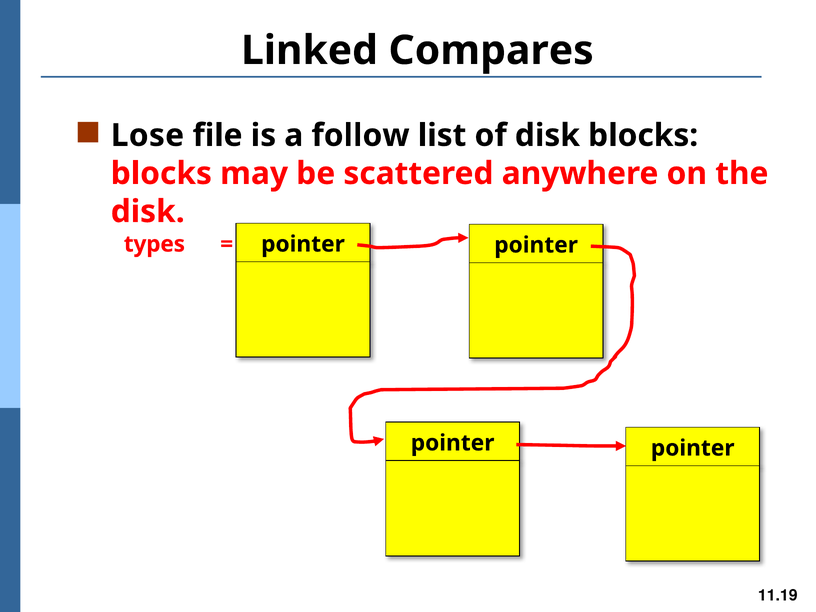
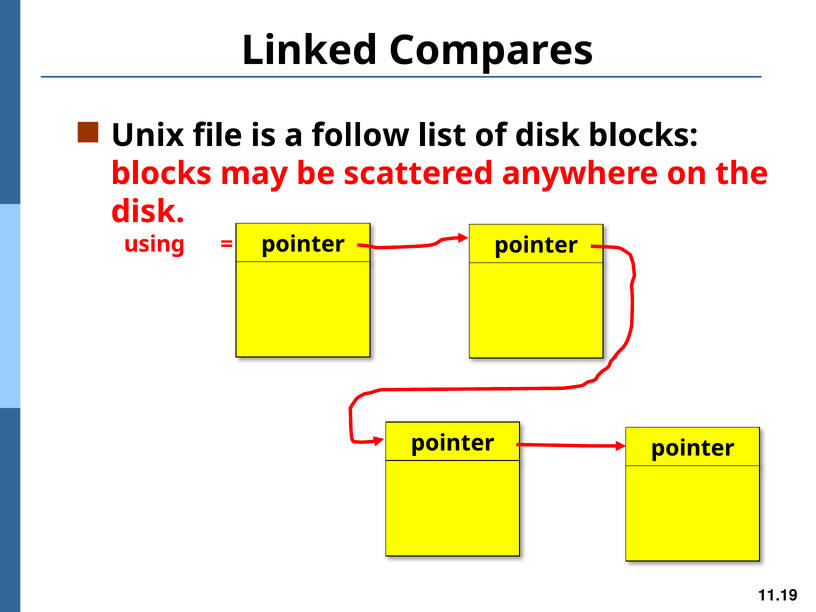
Lose: Lose -> Unix (147, 135)
types: types -> using (154, 244)
